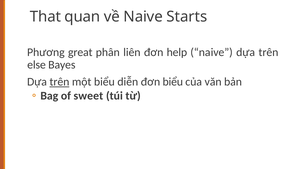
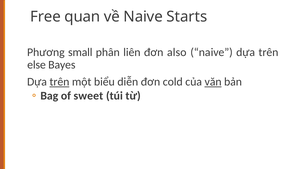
That: That -> Free (45, 17)
great: great -> small (80, 52)
help: help -> also (177, 52)
đơn biểu: biểu -> cold (173, 82)
văn underline: none -> present (213, 82)
